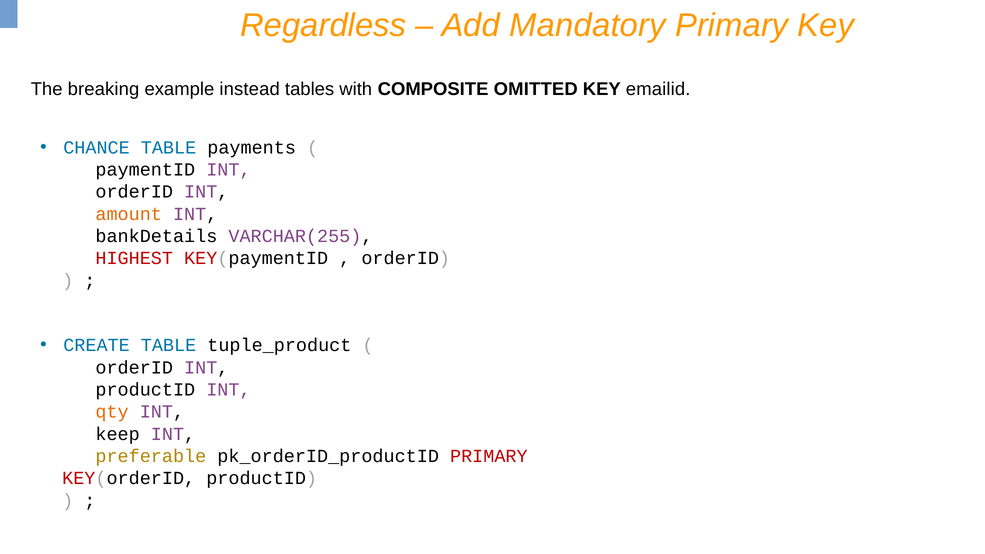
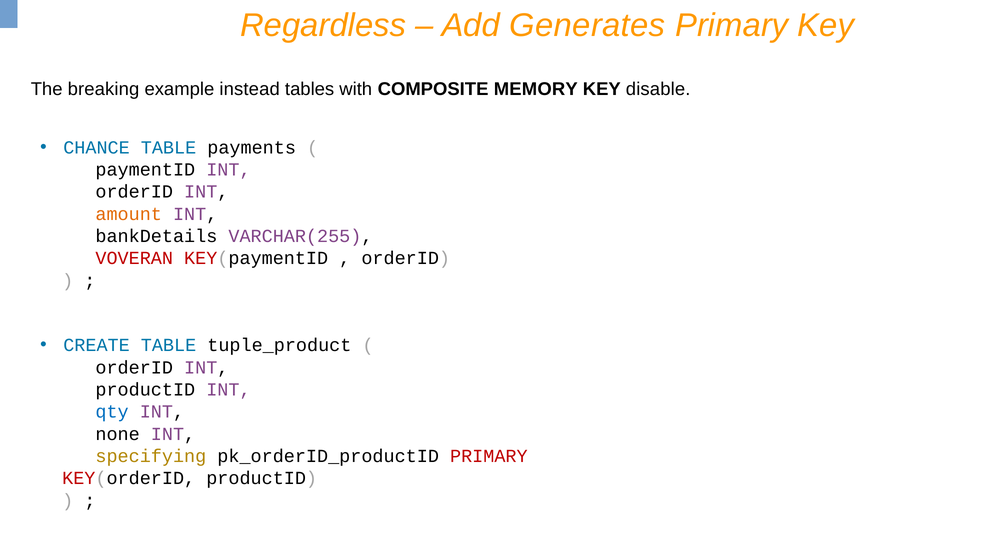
Mandatory: Mandatory -> Generates (587, 26)
OMITTED: OMITTED -> MEMORY (536, 89)
emailid: emailid -> disable (658, 89)
HIGHEST: HIGHEST -> VOVERAN (134, 258)
qty colour: orange -> blue (112, 412)
keep: keep -> none (118, 434)
preferable: preferable -> specifying (151, 456)
